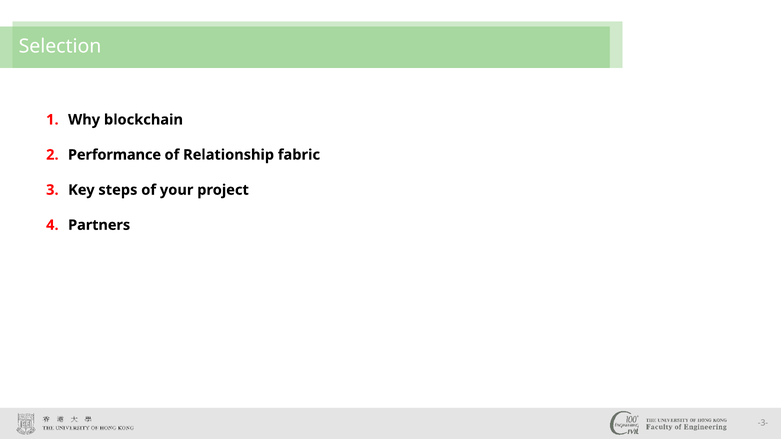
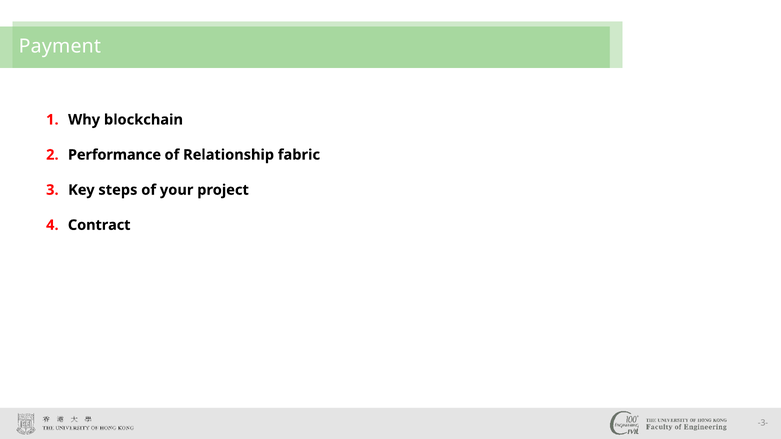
Selection: Selection -> Payment (60, 46)
Partners: Partners -> Contract (99, 225)
